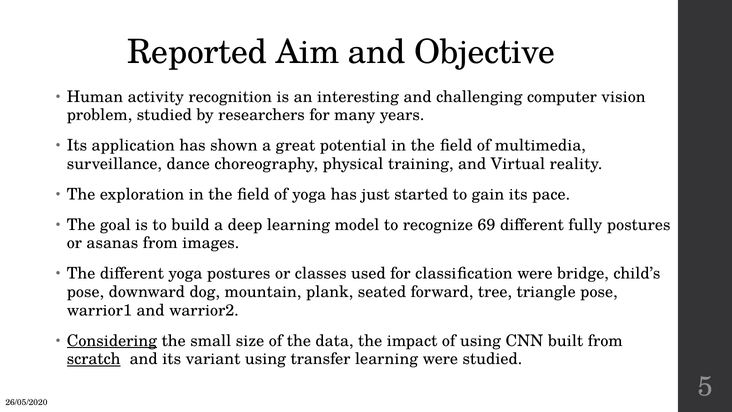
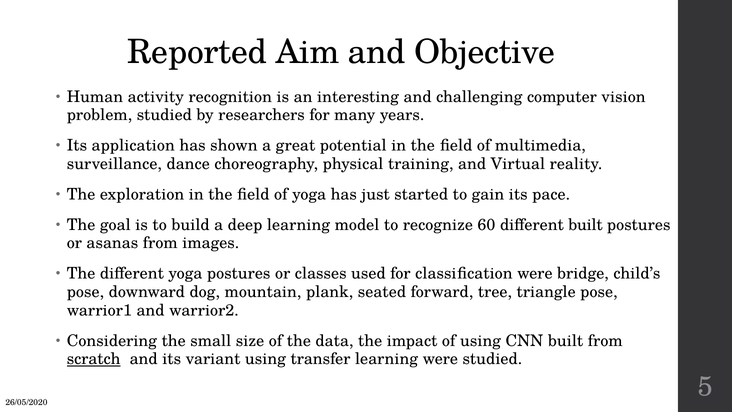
69: 69 -> 60 (486, 225)
diﬀerent fully: fully -> built (585, 225)
Considering underline: present -> none (112, 341)
